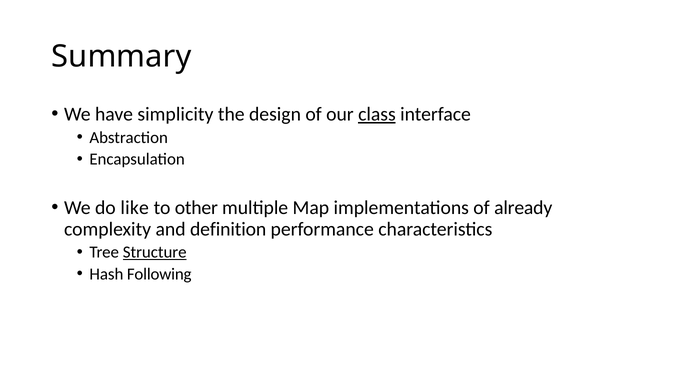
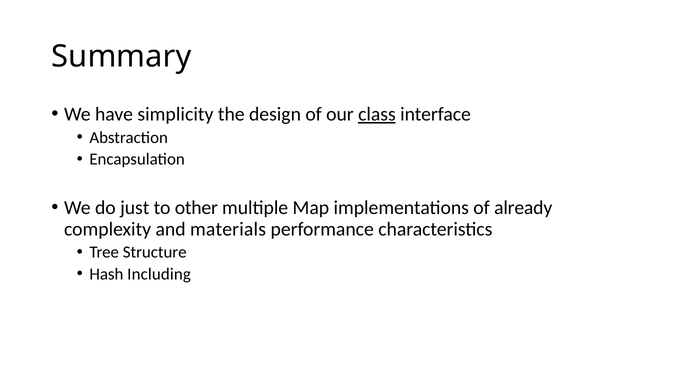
like: like -> just (135, 208)
definition: definition -> materials (228, 229)
Structure underline: present -> none (155, 252)
Following: Following -> Including (159, 274)
